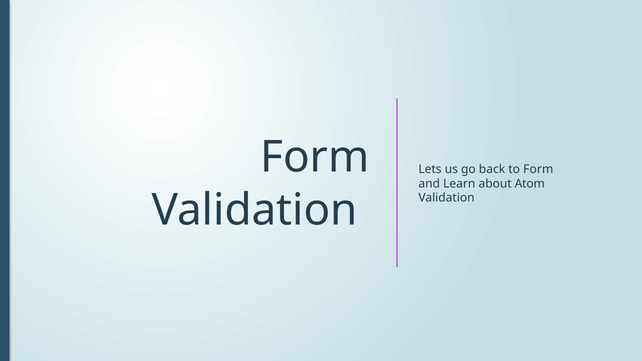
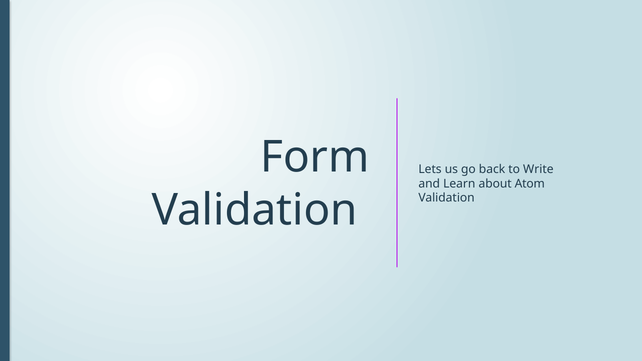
to Form: Form -> Write (538, 169)
